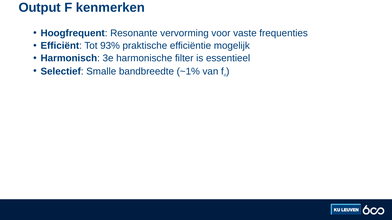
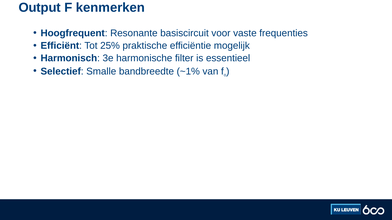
vervorming: vervorming -> basiscircuit (185, 33)
93%: 93% -> 25% (110, 46)
